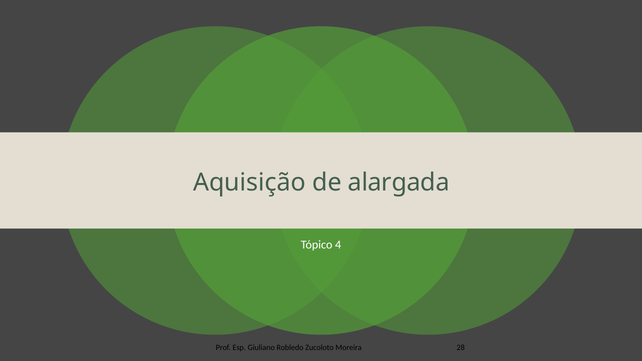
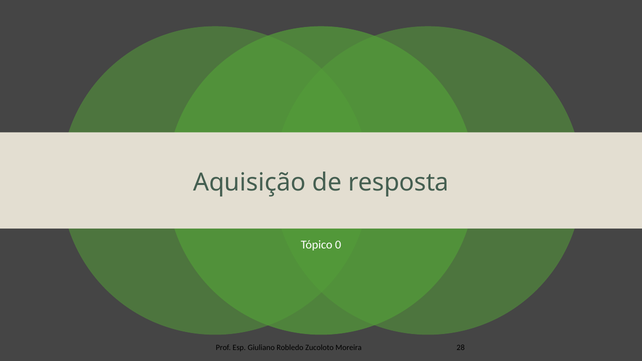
alargada: alargada -> resposta (399, 182)
4: 4 -> 0 (338, 245)
